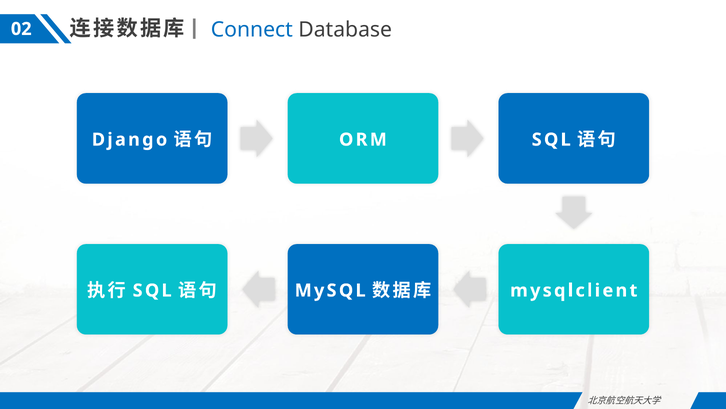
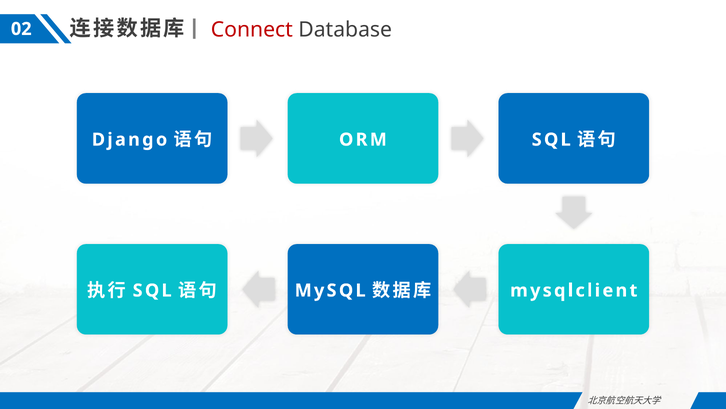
Connect colour: blue -> red (252, 30)
